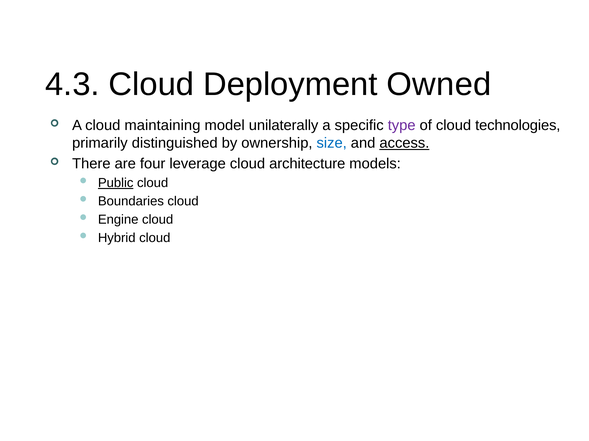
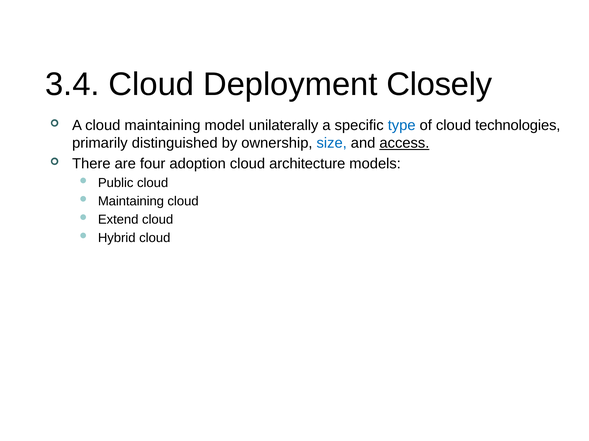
4.3: 4.3 -> 3.4 (72, 85)
Owned: Owned -> Closely (439, 85)
type colour: purple -> blue (402, 126)
leverage: leverage -> adoption (198, 164)
Public underline: present -> none (116, 183)
Boundaries: Boundaries -> Maintaining (131, 201)
Engine: Engine -> Extend (118, 220)
